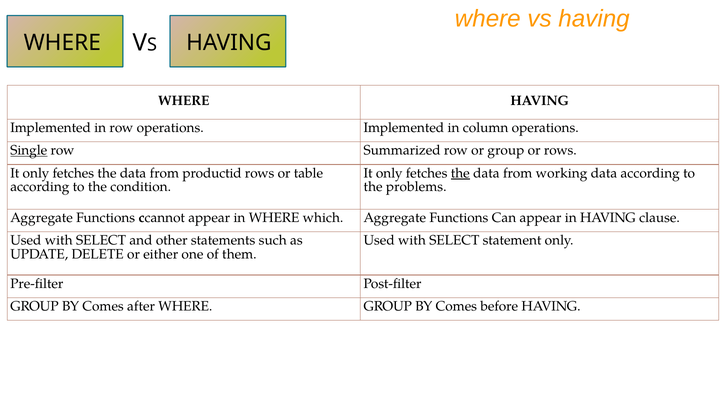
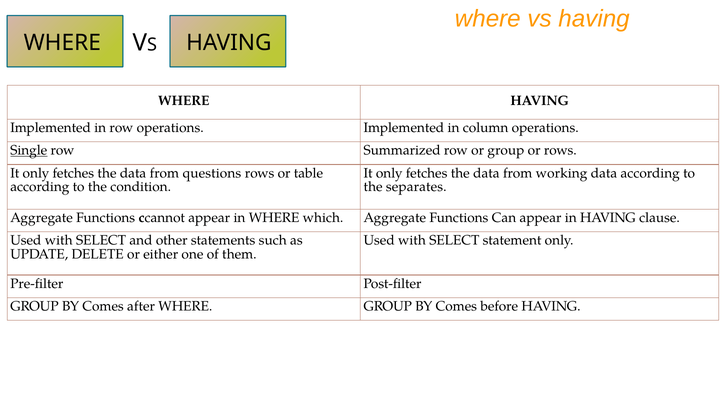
productid: productid -> questions (212, 173)
the underline: present -> none (460, 173)
problems: problems -> separates (416, 187)
